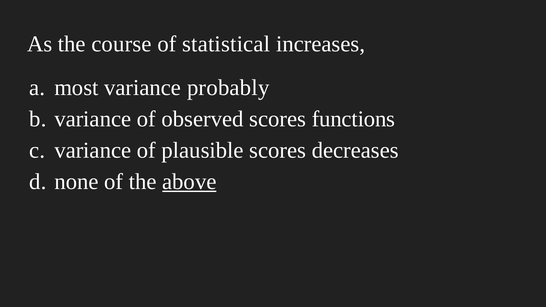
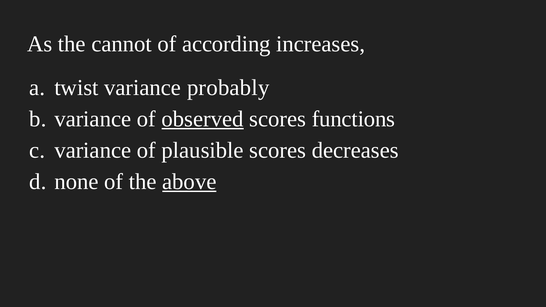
course: course -> cannot (122, 44)
statistical: statistical -> according (226, 44)
most: most -> twist (76, 88)
observed underline: none -> present (203, 119)
